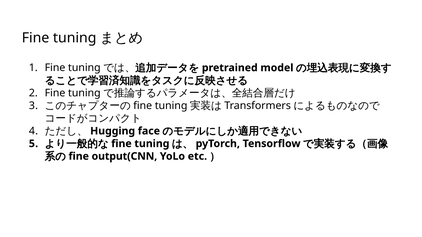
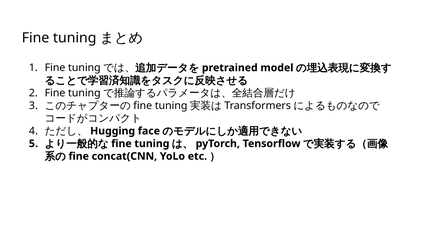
output(CNN: output(CNN -> concat(CNN (124, 156)
